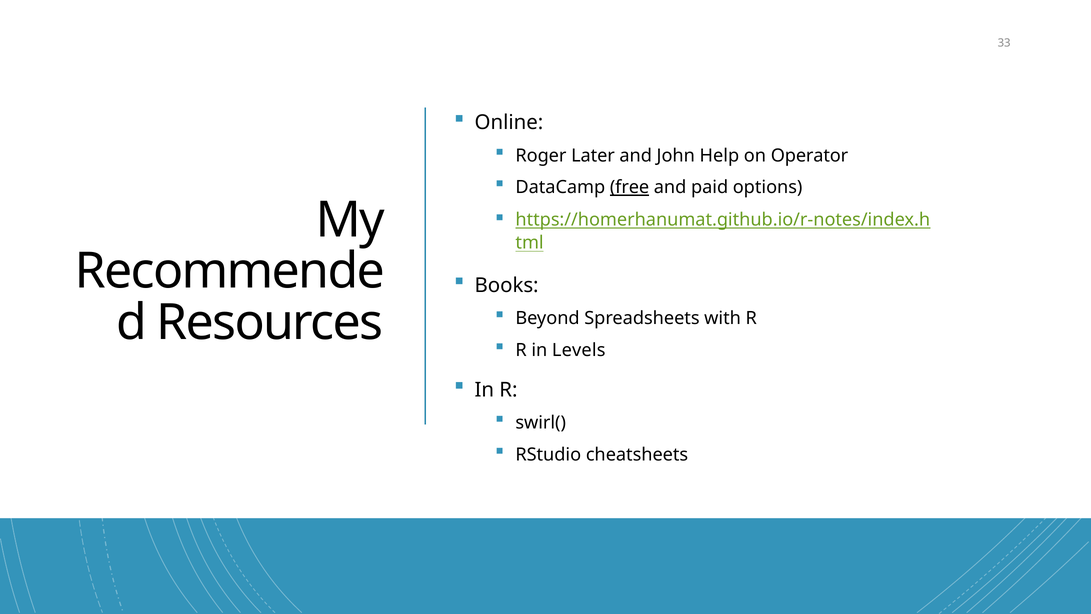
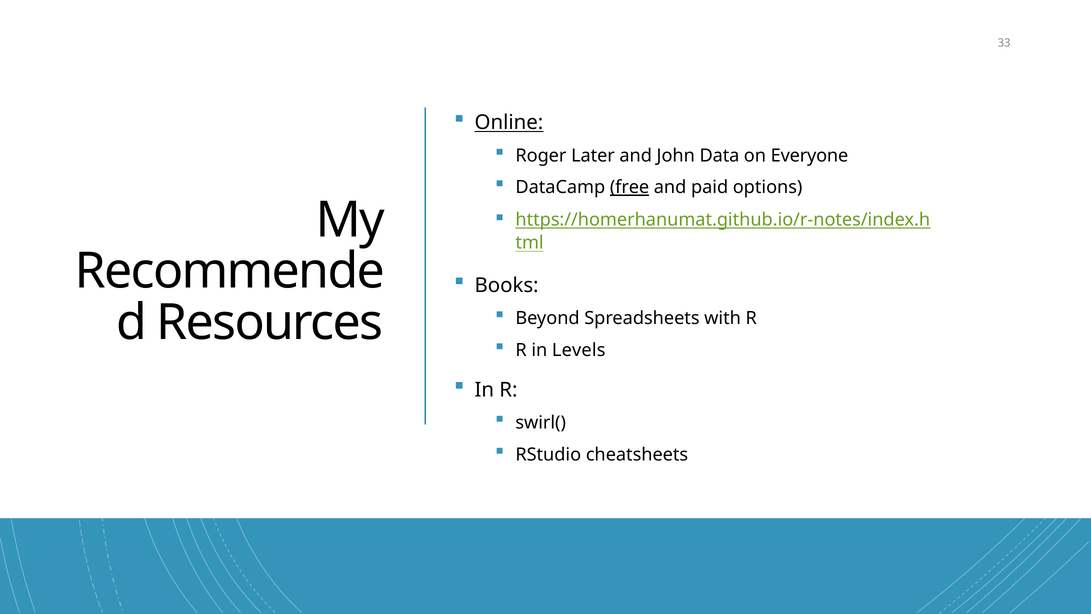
Online underline: none -> present (509, 123)
Help: Help -> Data (719, 156)
Operator: Operator -> Everyone (810, 156)
